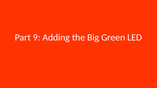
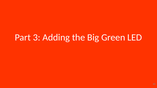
9: 9 -> 3 (37, 38)
